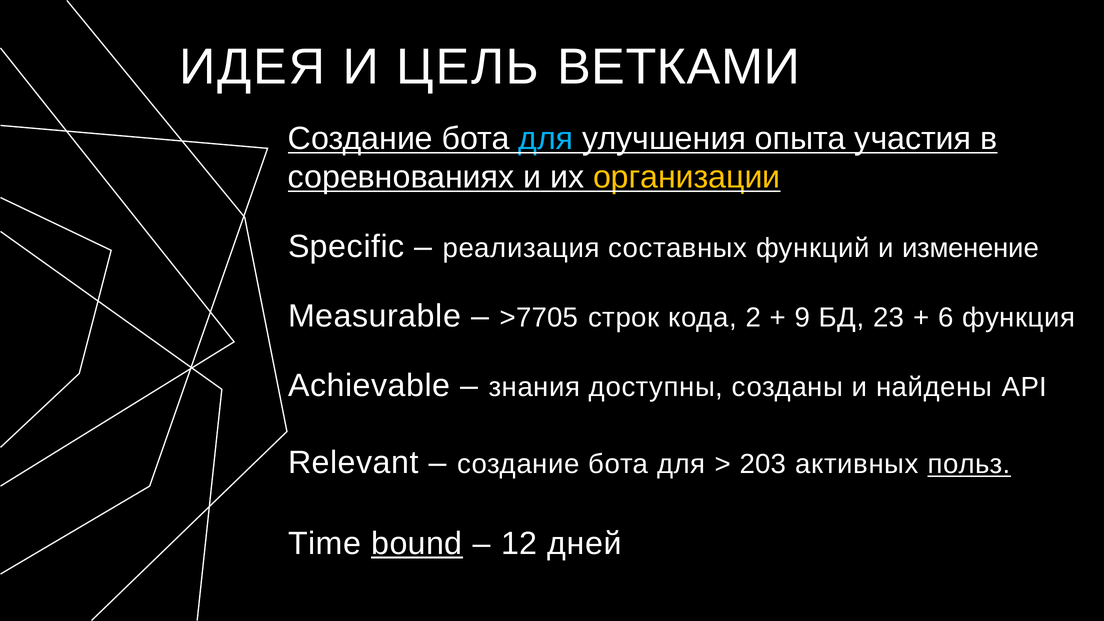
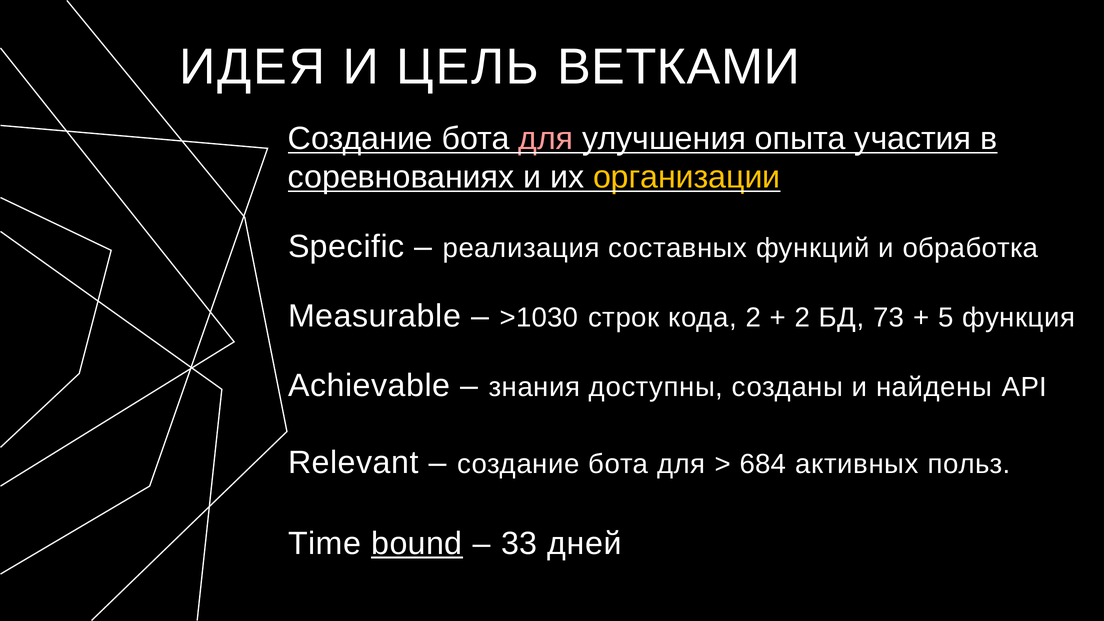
для colour: light blue -> pink (546, 139)
изменение: изменение -> обработка (970, 248)
>7705: >7705 -> >1030 (539, 318)
9: 9 -> 2 (802, 318)
23: 23 -> 73 (889, 318)
6: 6 -> 5 (946, 318)
203: 203 -> 684 (763, 464)
польз underline: present -> none (969, 464)
12: 12 -> 33 (519, 544)
